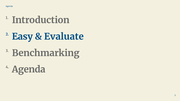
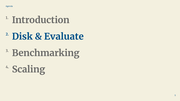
Easy: Easy -> Disk (22, 37)
Agenda: Agenda -> Scaling (29, 70)
